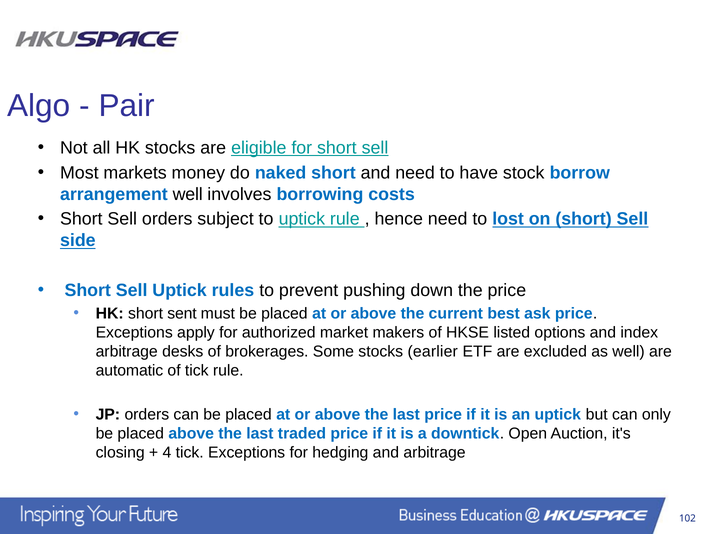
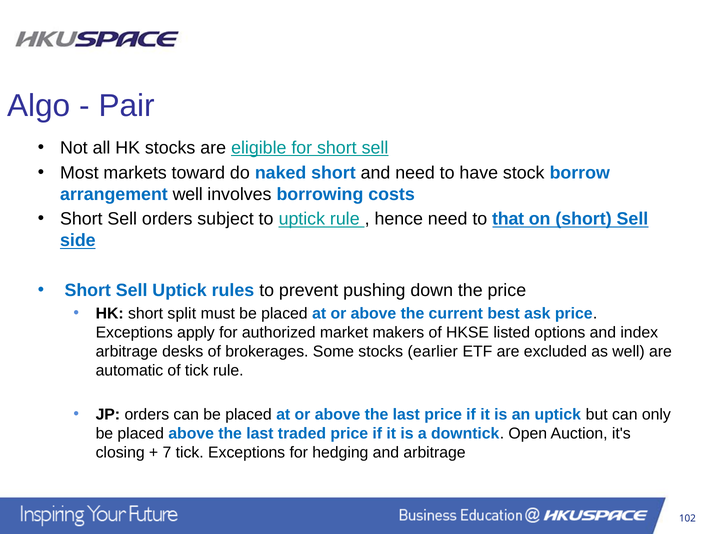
money: money -> toward (198, 173)
lost: lost -> that (508, 219)
sent: sent -> split (182, 313)
4: 4 -> 7 (167, 453)
